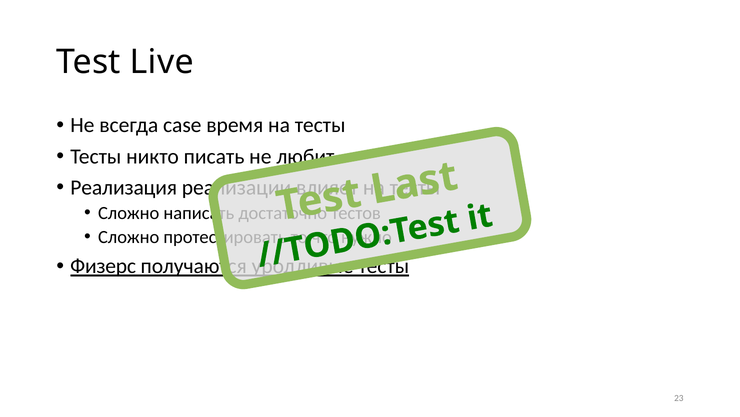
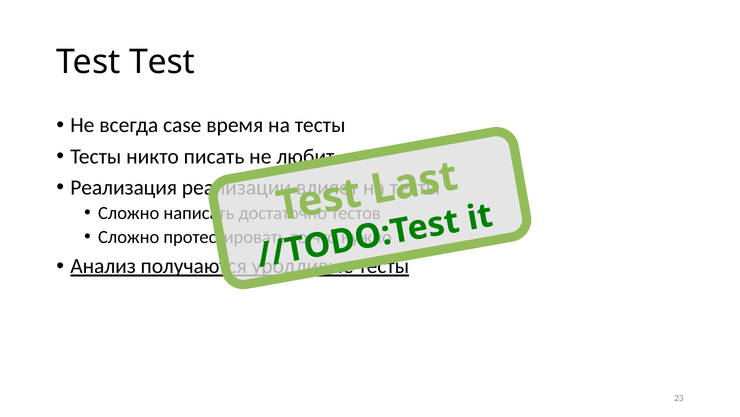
Test Live: Live -> Test (162, 62)
Физерс: Физерс -> Анализ (103, 266)
